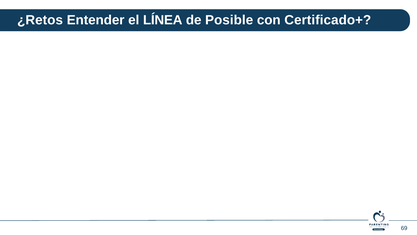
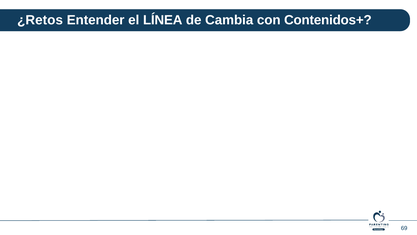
Posible: Posible -> Cambia (229, 20)
Certificado+: Certificado+ -> Contenidos+ (328, 20)
